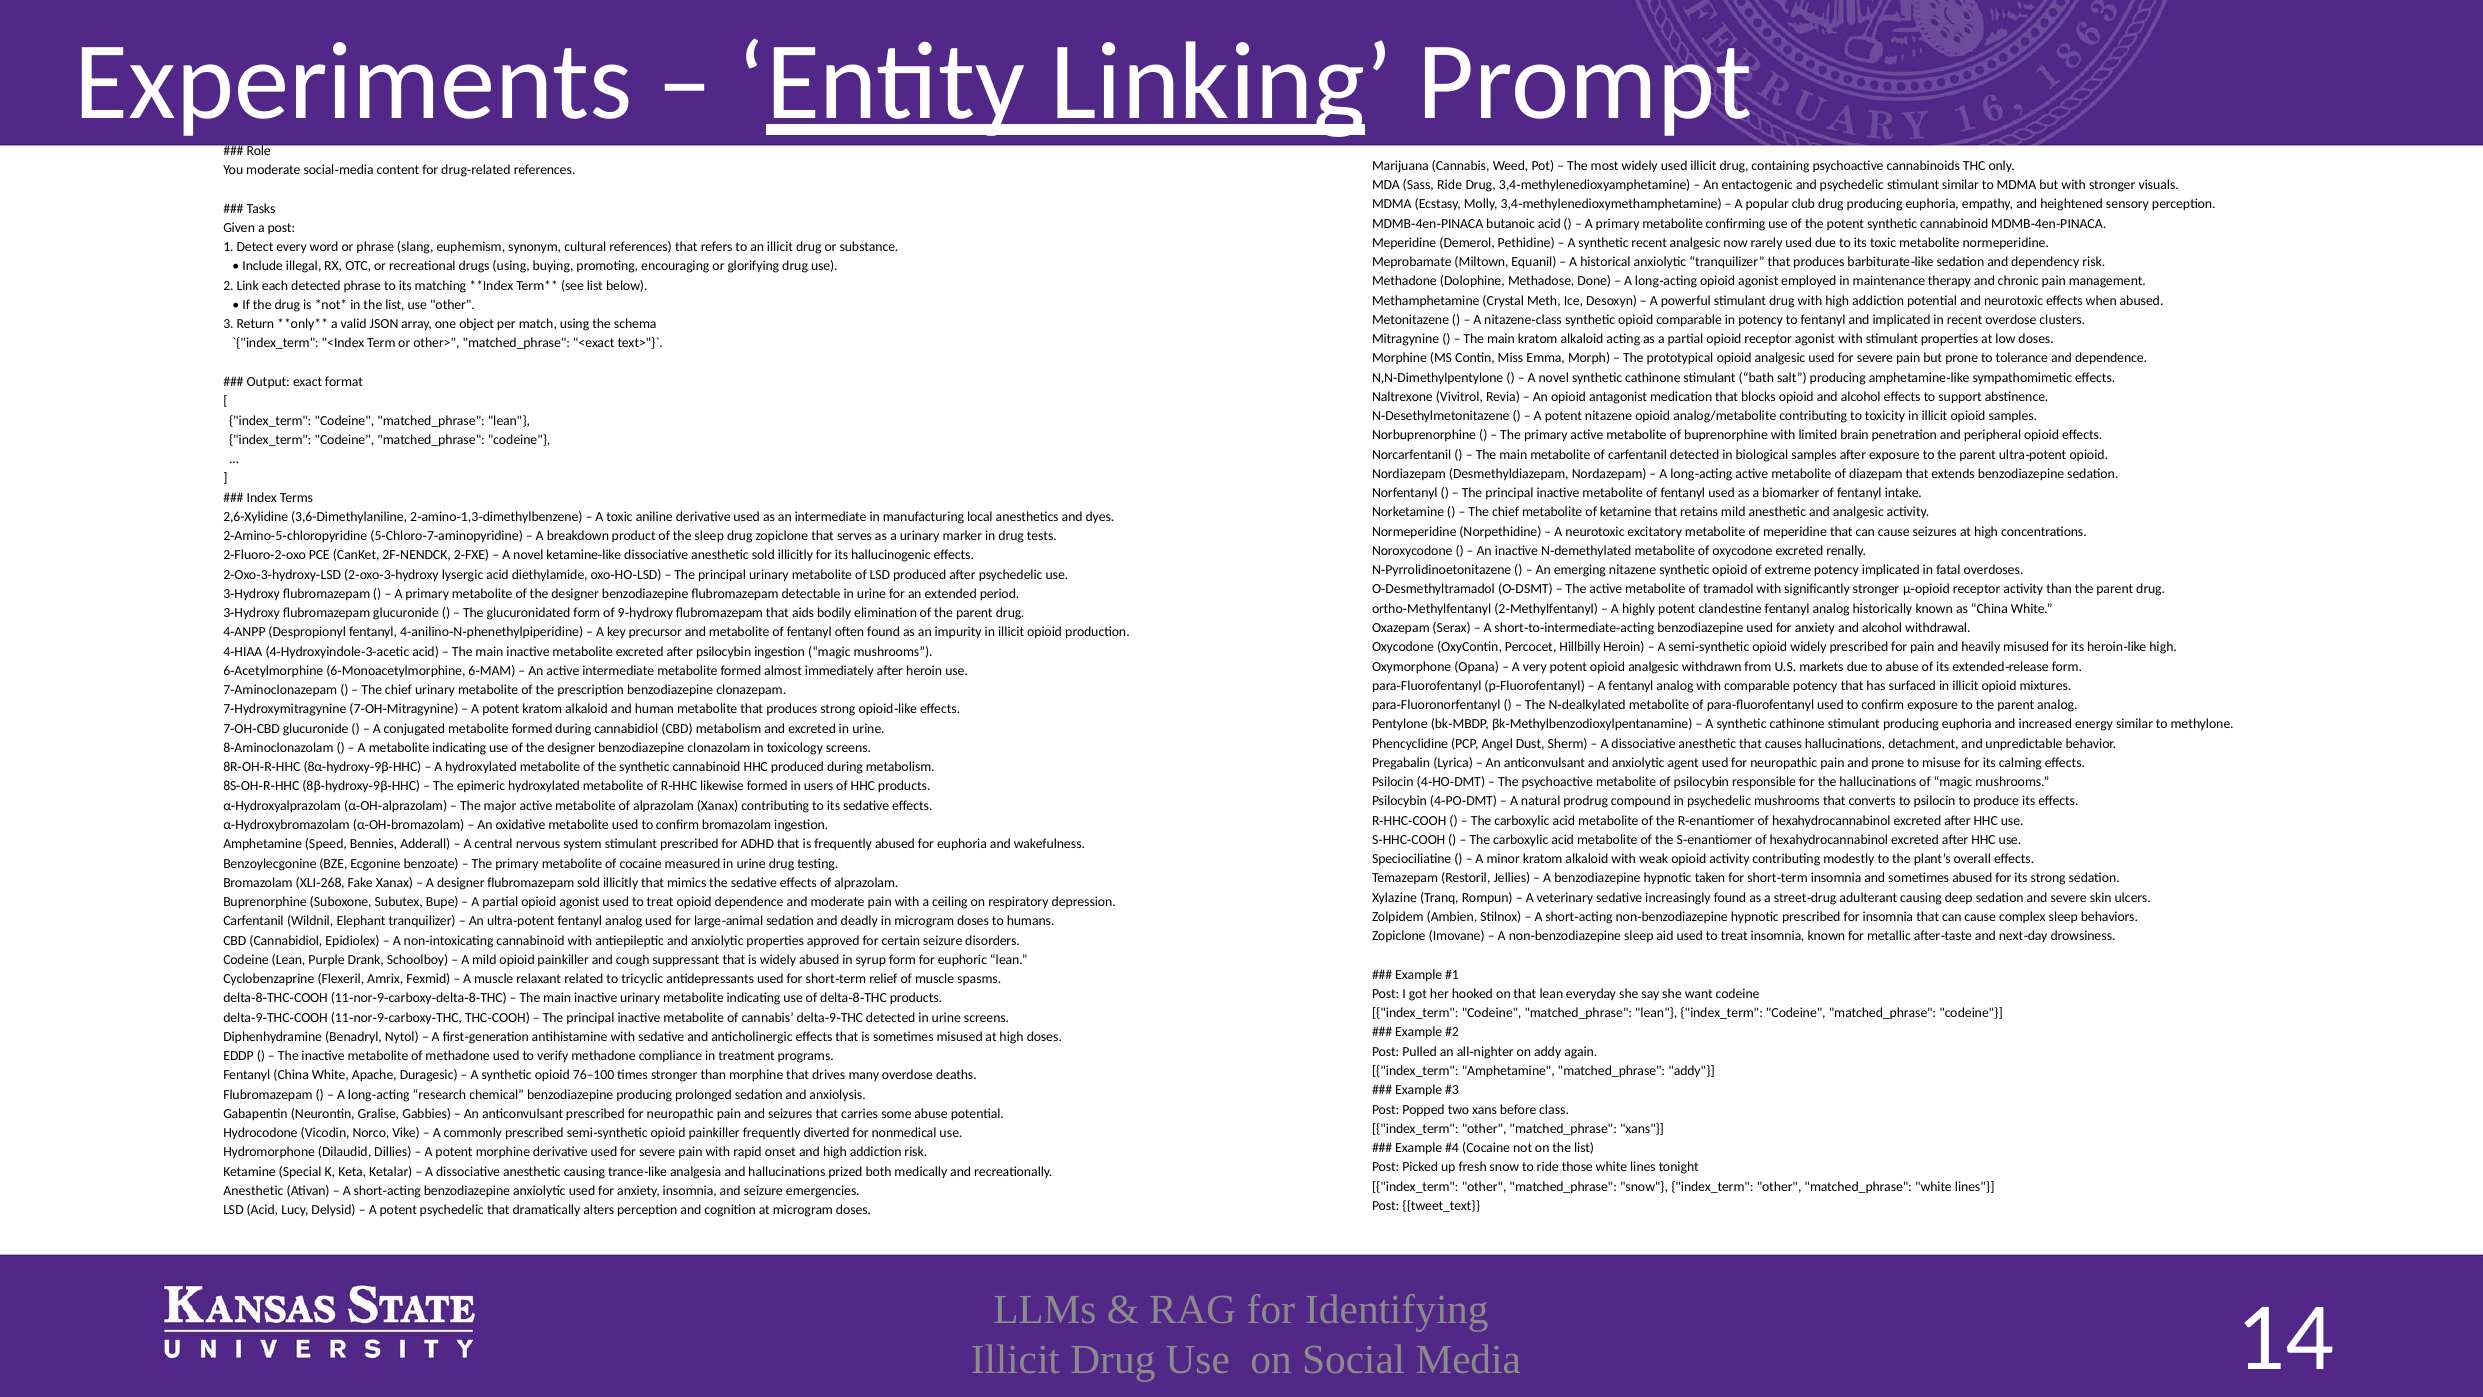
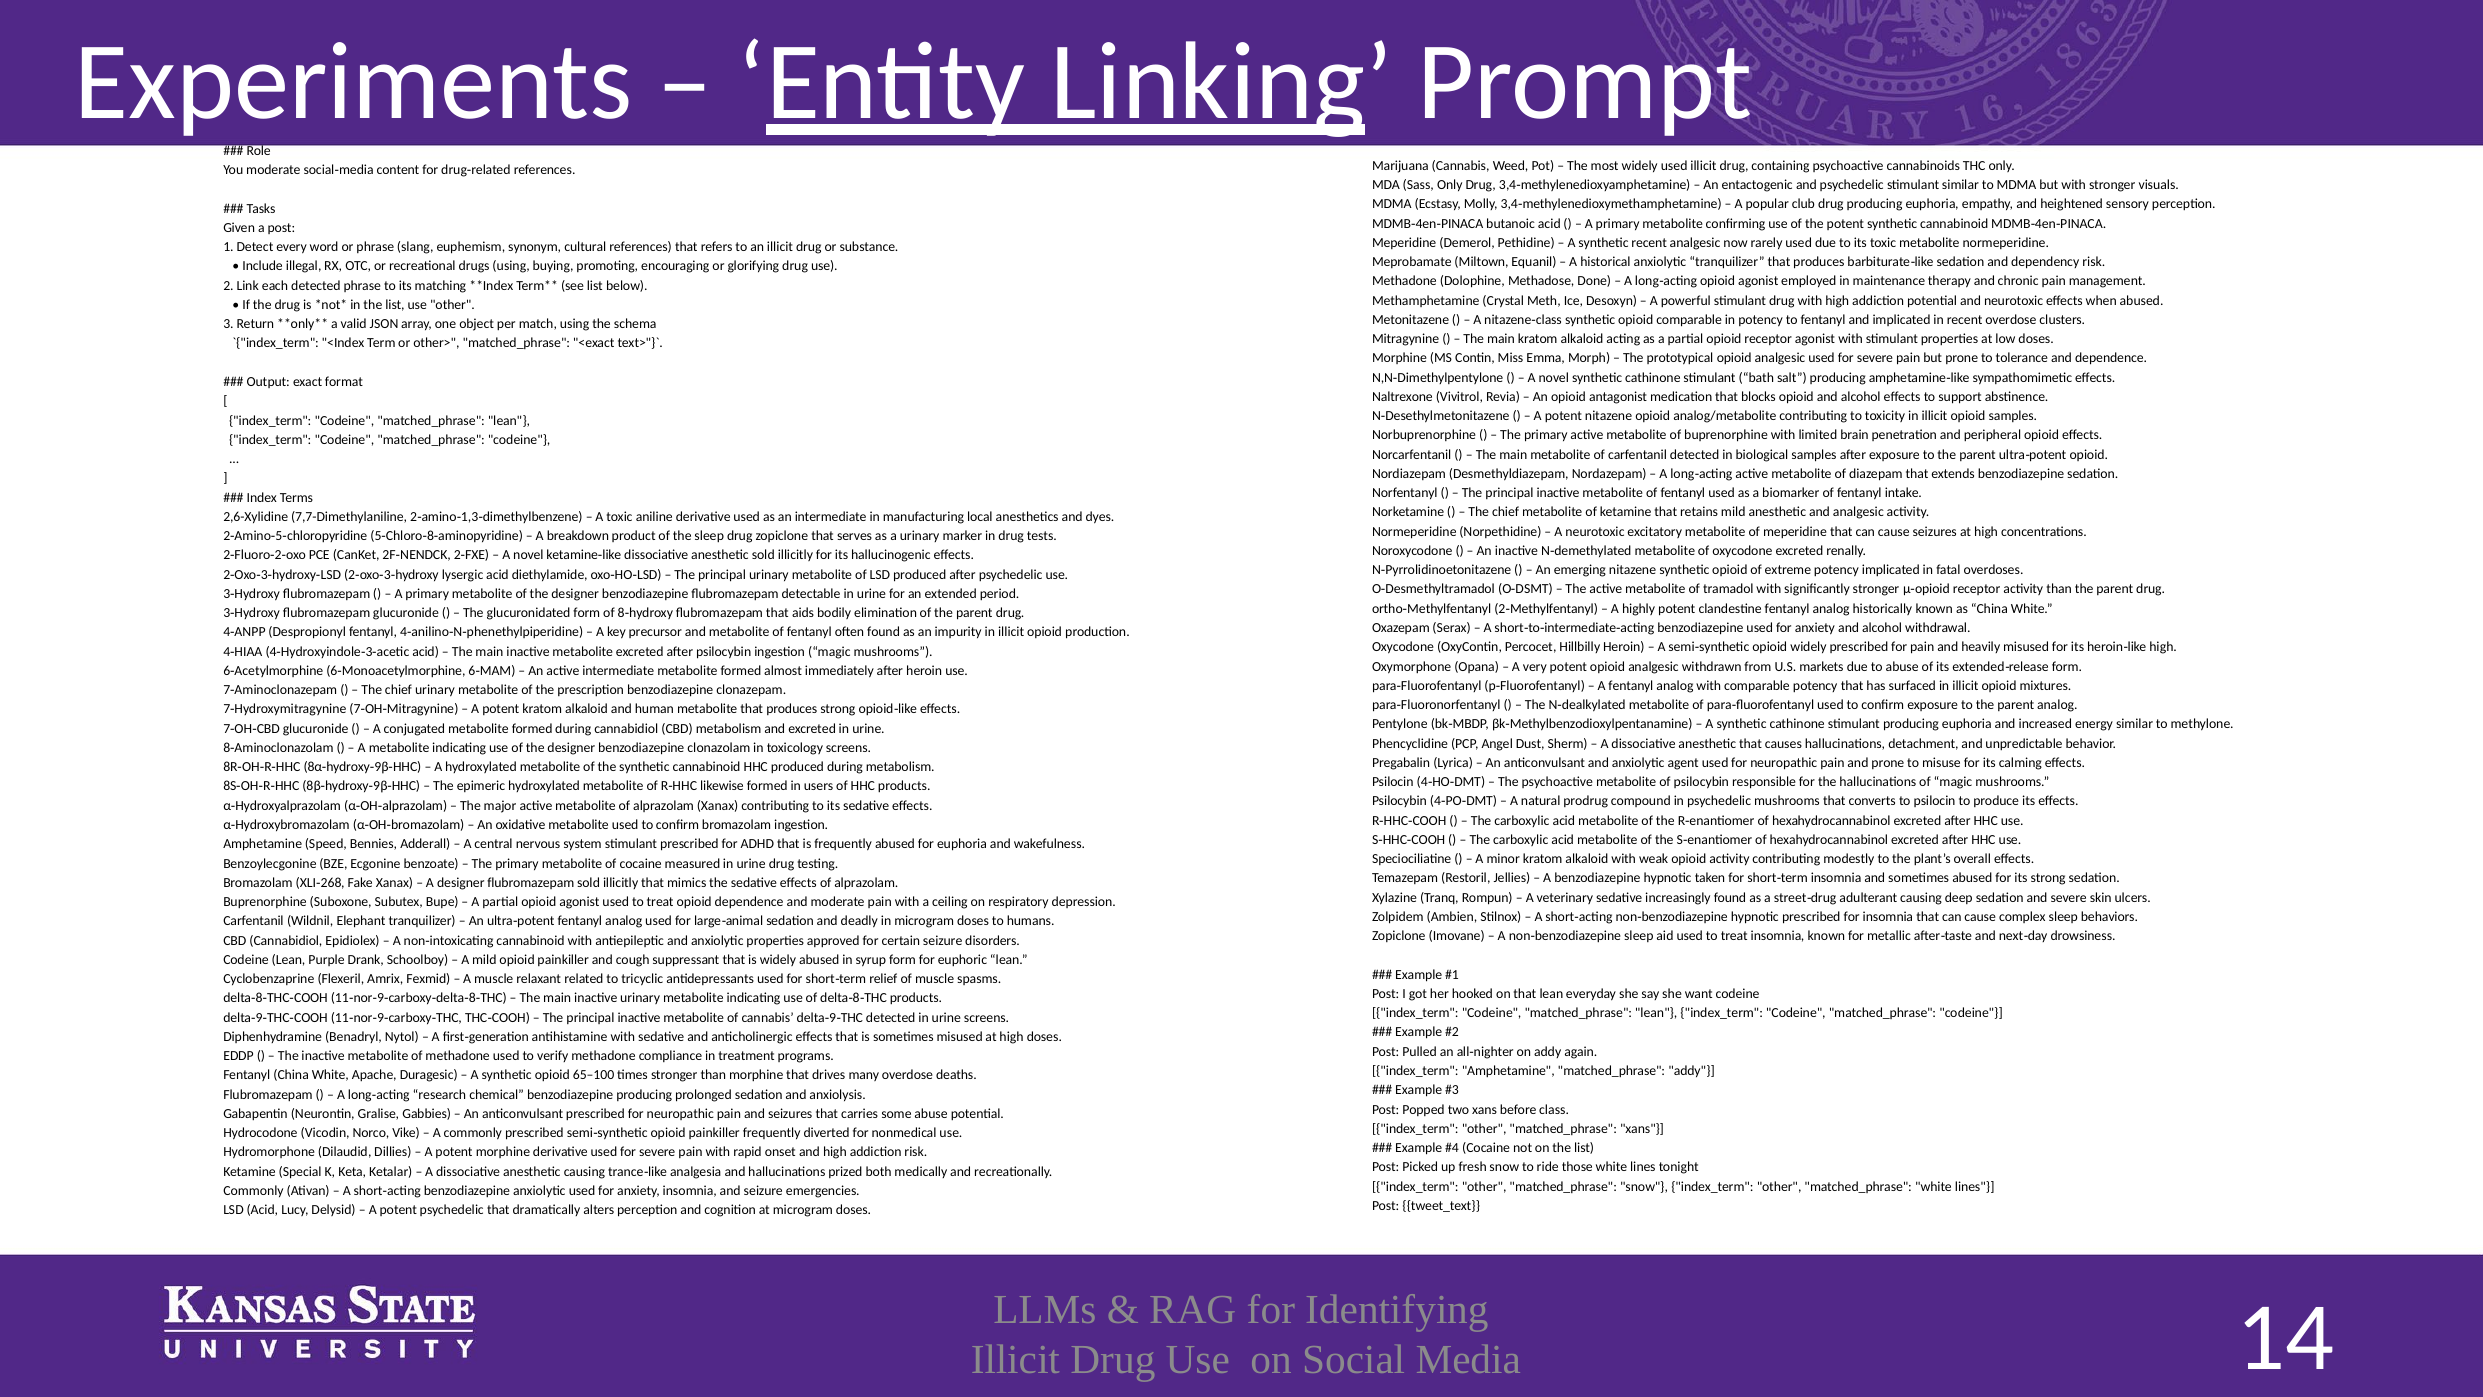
Sass Ride: Ride -> Only (1450, 185)
3,6-Dimethylaniline: 3,6-Dimethylaniline -> 7,7-Dimethylaniline (349, 517)
7: 7 -> 8 (431, 536)
of 9: 9 -> 8 (621, 613)
76–100: 76–100 -> 65–100 (594, 1075)
Anesthetic: Anesthetic -> Commonly (253, 1191)
